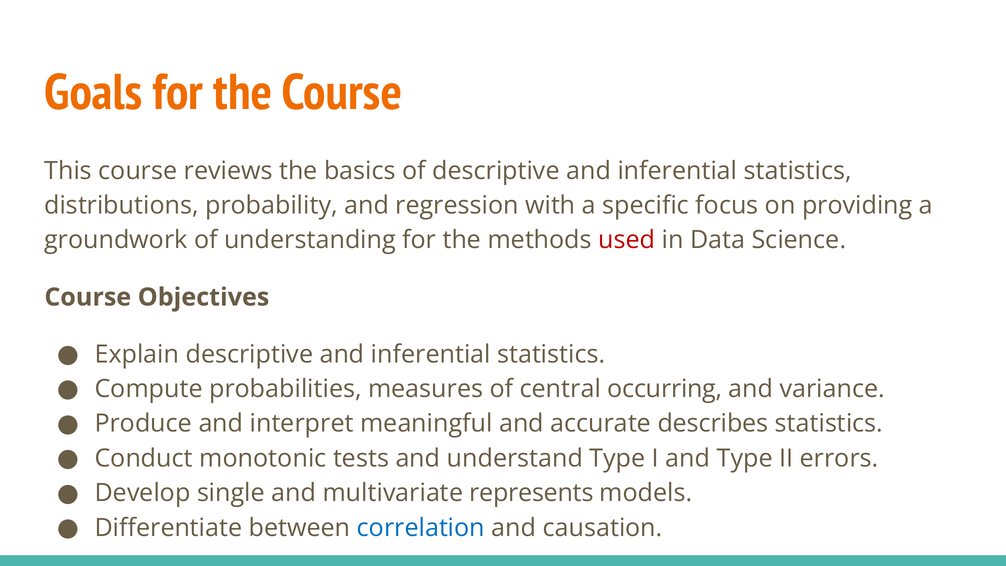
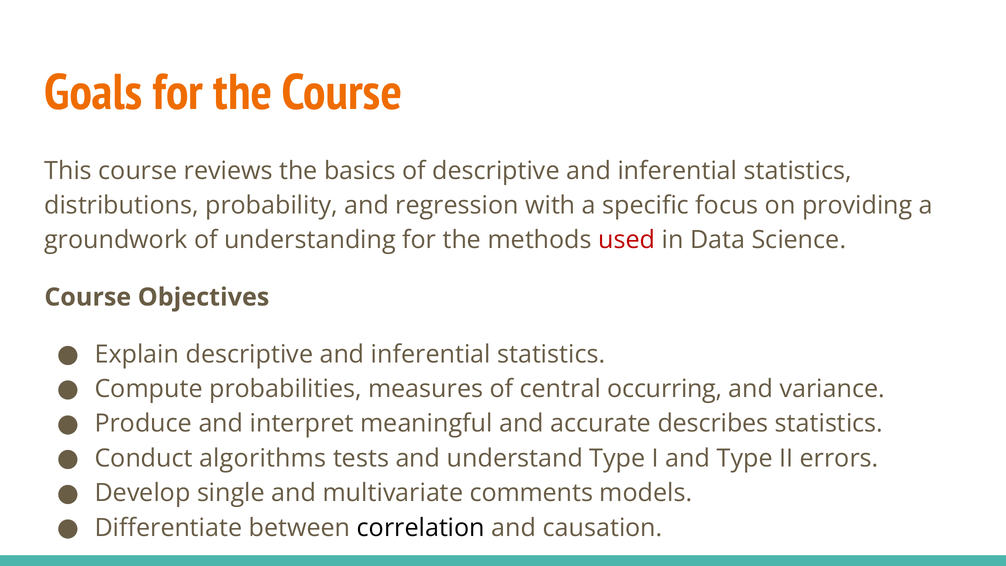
monotonic: monotonic -> algorithms (263, 458)
represents: represents -> comments (531, 493)
correlation colour: blue -> black (421, 528)
